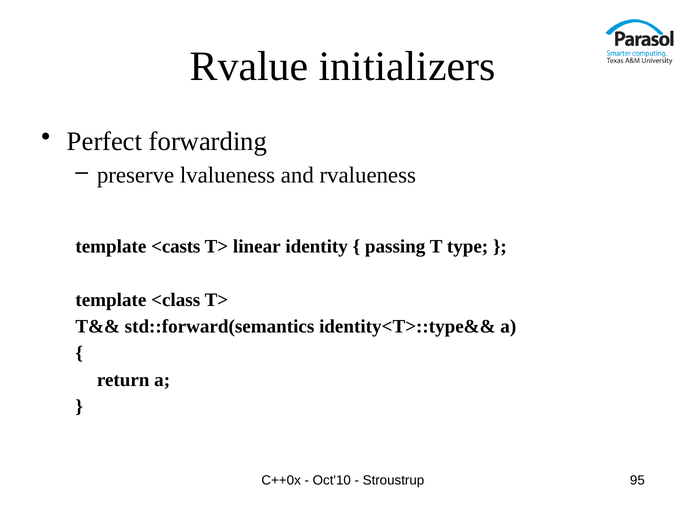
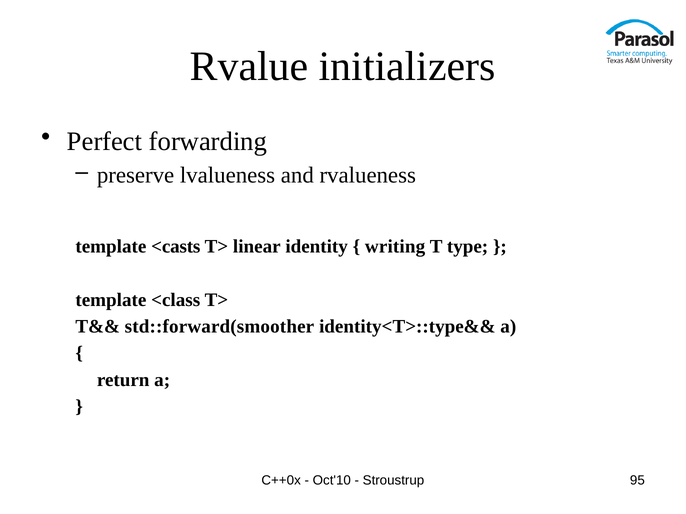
passing: passing -> writing (395, 247)
std::forward(semantics: std::forward(semantics -> std::forward(smoother (219, 327)
